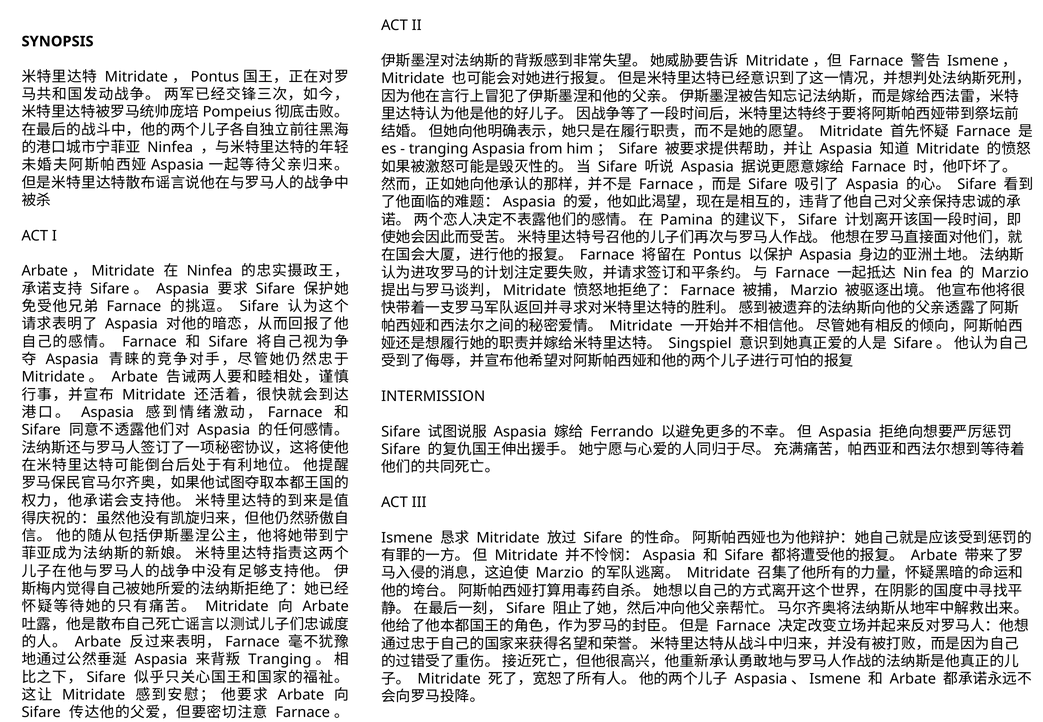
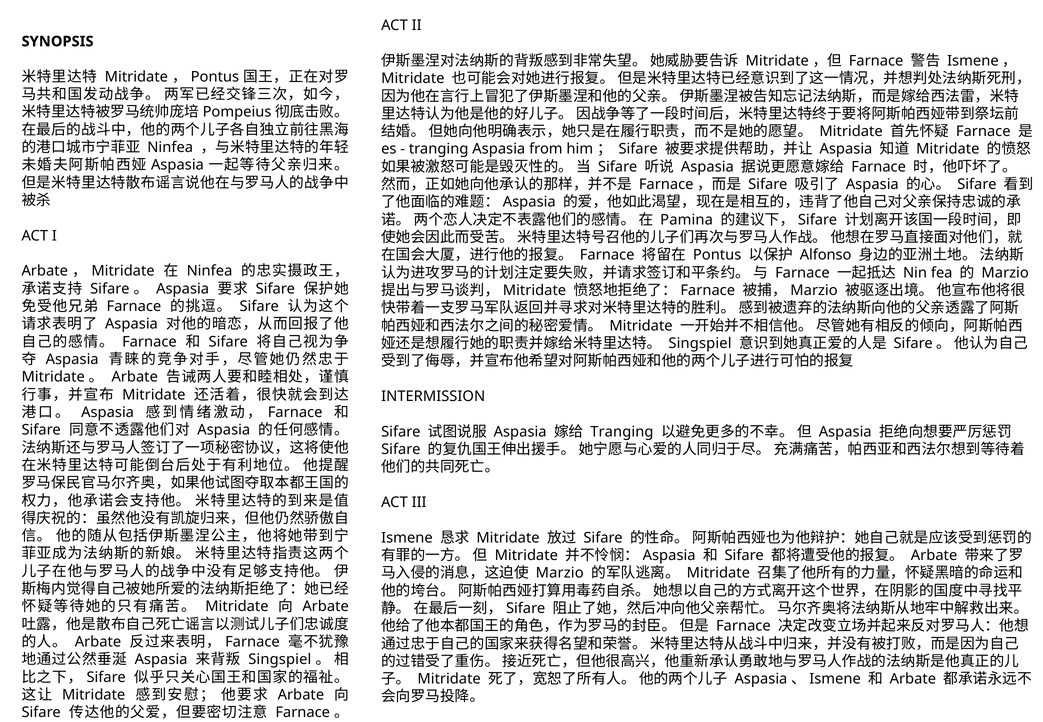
Aspasia: Aspasia -> Alfonso (826, 255)
Ferrando: Ferrando -> Tranging (622, 432)
Tranging: Tranging -> Singspiel (280, 660)
